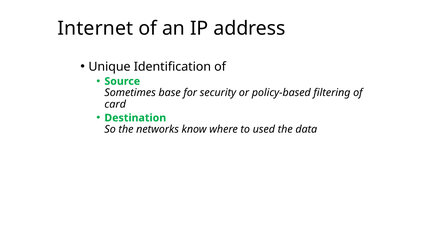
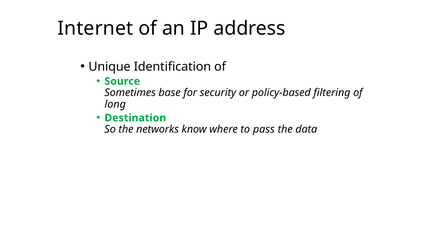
card: card -> long (115, 104)
used: used -> pass (264, 129)
